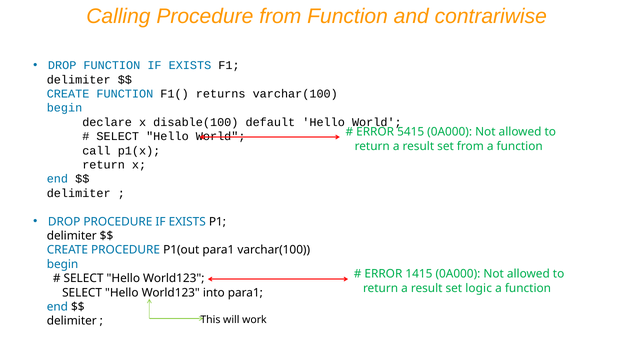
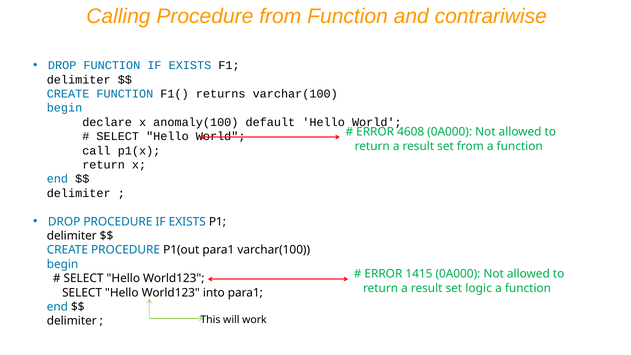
disable(100: disable(100 -> anomaly(100 (196, 122)
5415: 5415 -> 4608 (411, 132)
